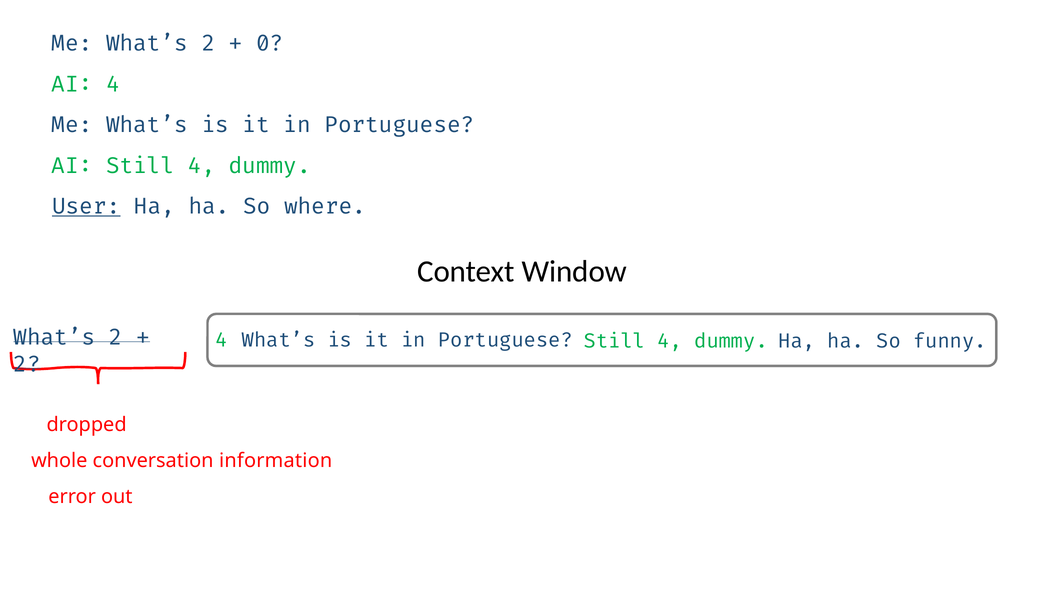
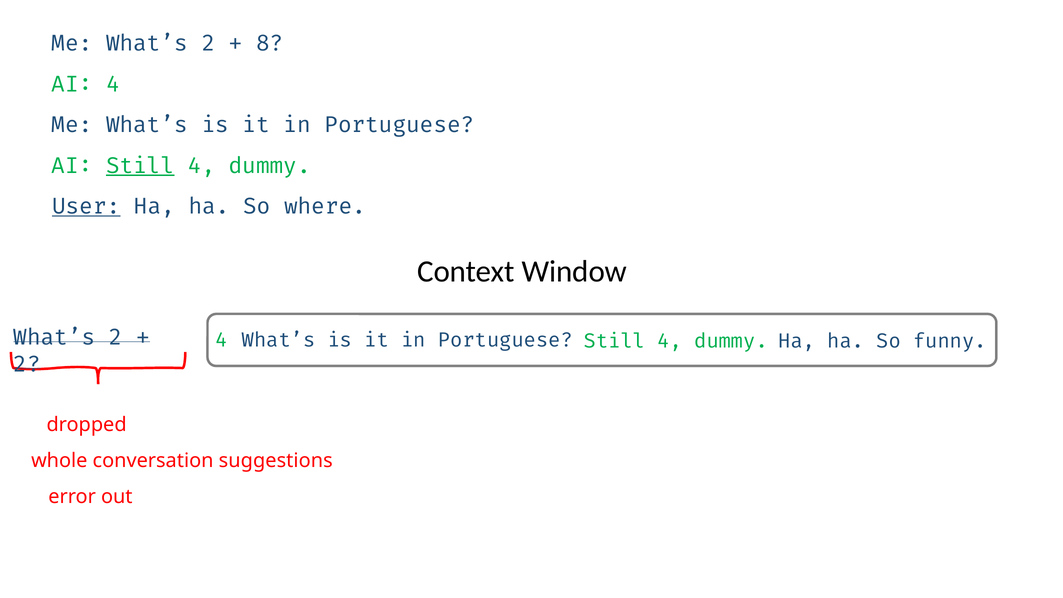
0: 0 -> 8 (270, 44)
Still underline: none -> present (140, 166)
information: information -> suggestions (276, 461)
